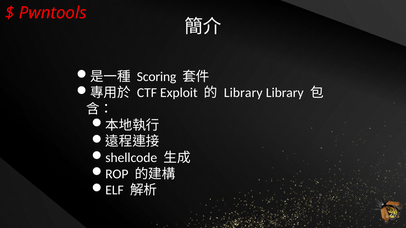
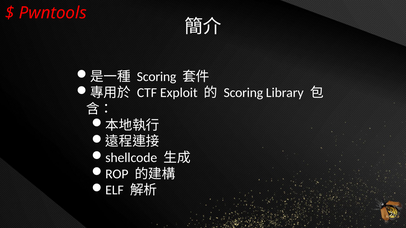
Library: Library -> Scoring (243, 93)
